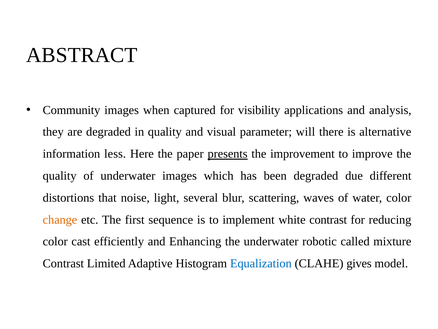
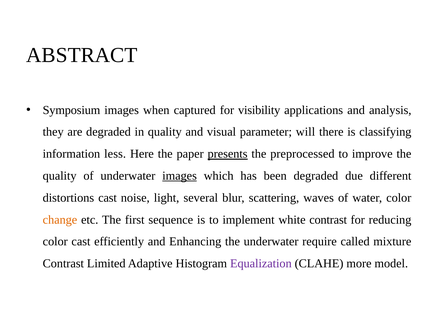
Community: Community -> Symposium (71, 110)
alternative: alternative -> classifying (385, 132)
improvement: improvement -> preprocessed (302, 154)
images underline: none -> present (180, 176)
distortions that: that -> cast (108, 197)
robotic: robotic -> require (320, 241)
Equalization colour: blue -> purple (261, 263)
gives: gives -> more (359, 263)
